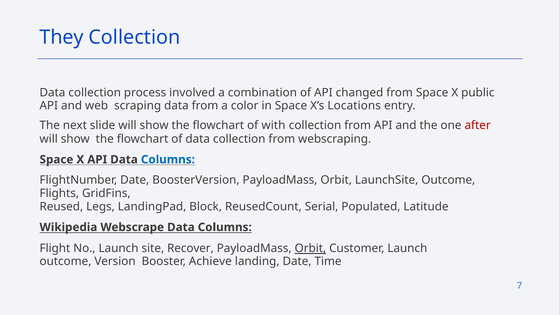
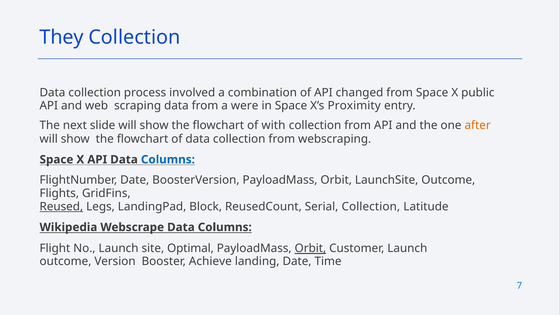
color: color -> were (245, 106)
Locations: Locations -> Proximity (354, 106)
after colour: red -> orange (478, 125)
Reused underline: none -> present (61, 207)
Serial Populated: Populated -> Collection (371, 207)
Recover: Recover -> Optimal (190, 248)
